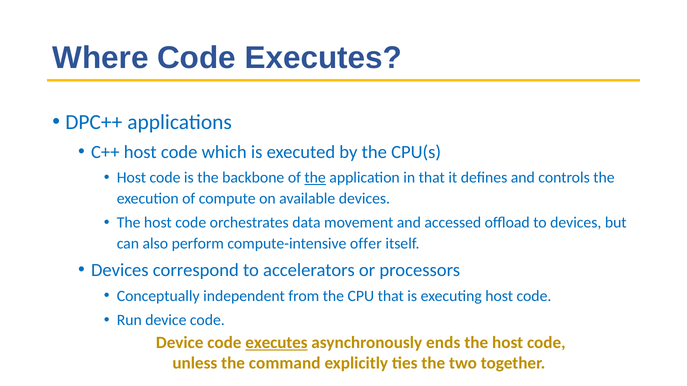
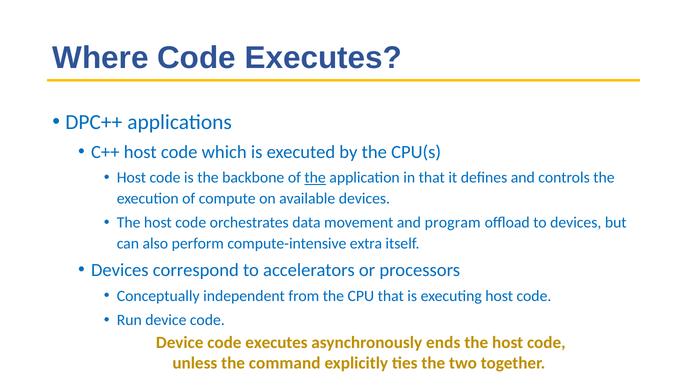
accessed: accessed -> program (453, 223)
offer: offer -> extra (366, 244)
executes underline: present -> none (276, 343)
